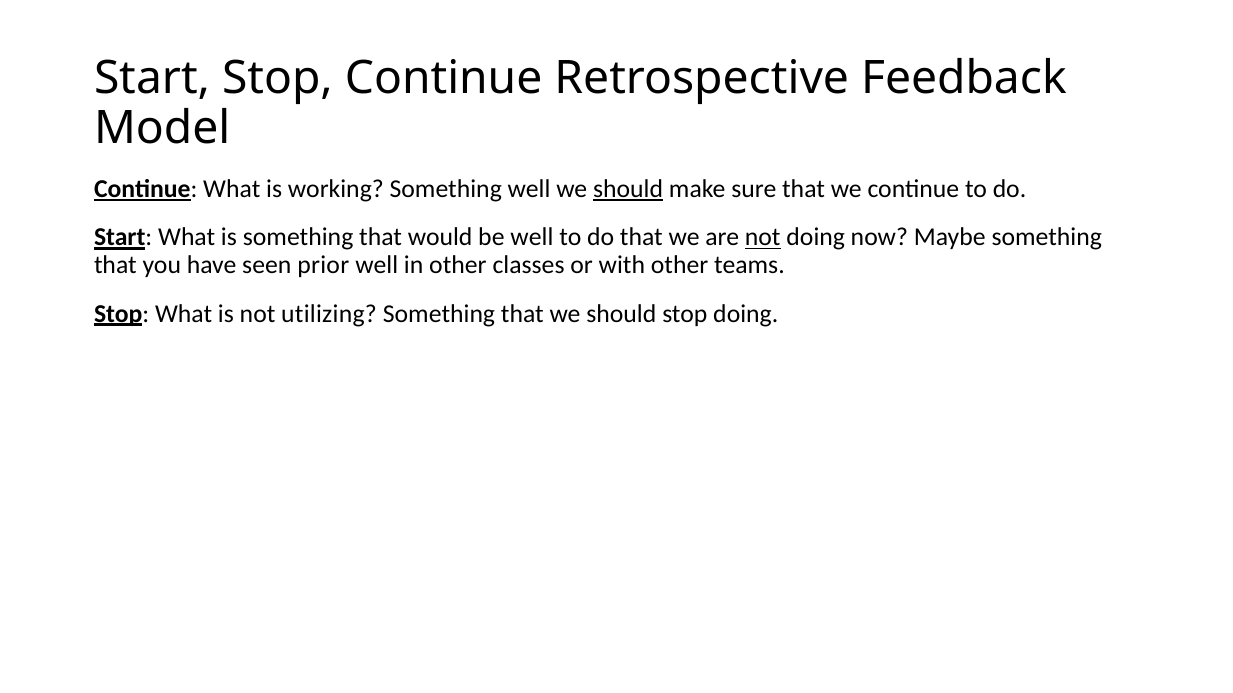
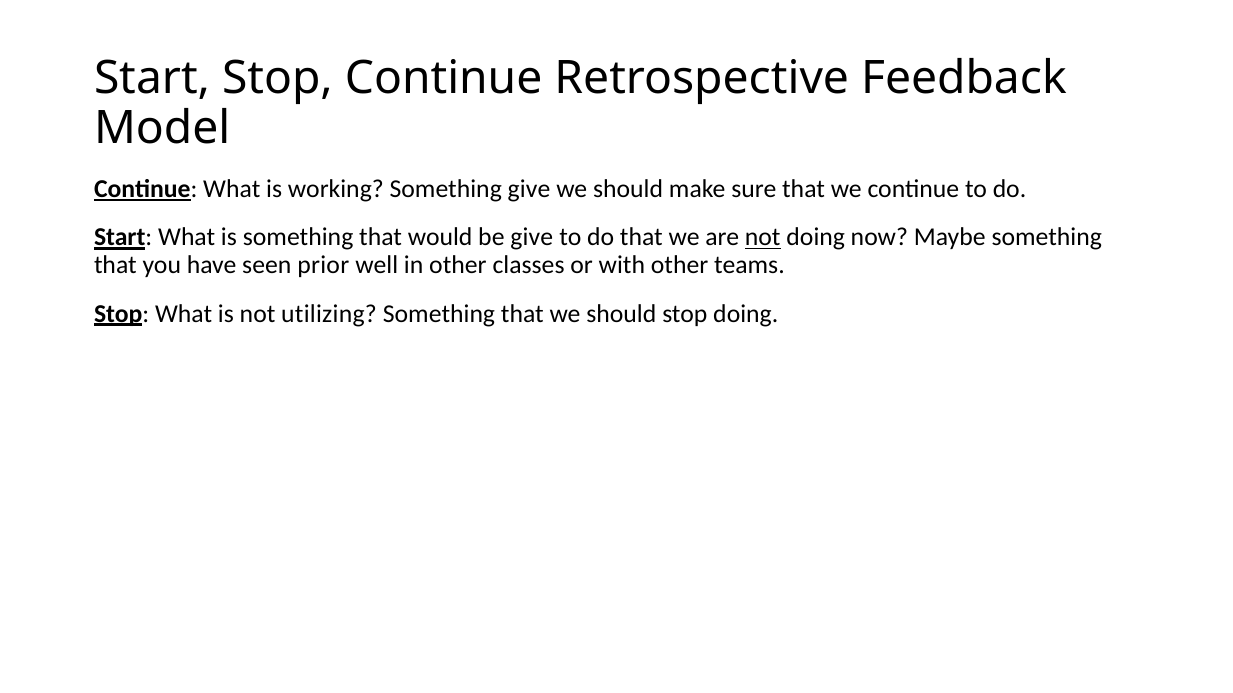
Something well: well -> give (529, 189)
should underline: present -> none (628, 189)
be well: well -> give (532, 238)
